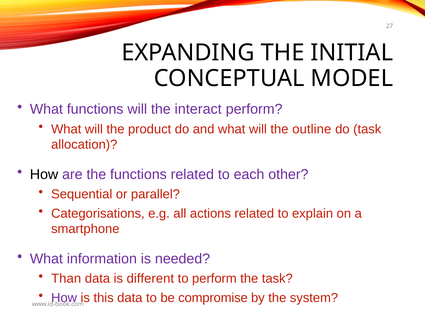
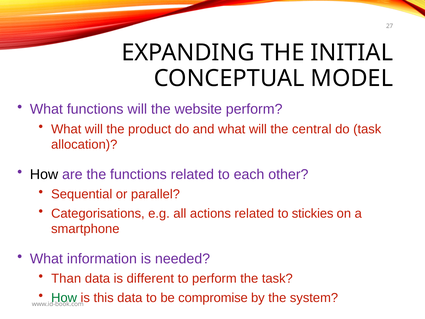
interact: interact -> website (198, 109)
outline: outline -> central (312, 129)
explain: explain -> stickies (313, 213)
How colour: purple -> green (64, 298)
